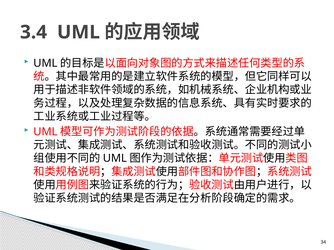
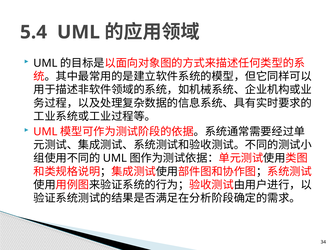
3.4: 3.4 -> 5.4 (34, 32)
